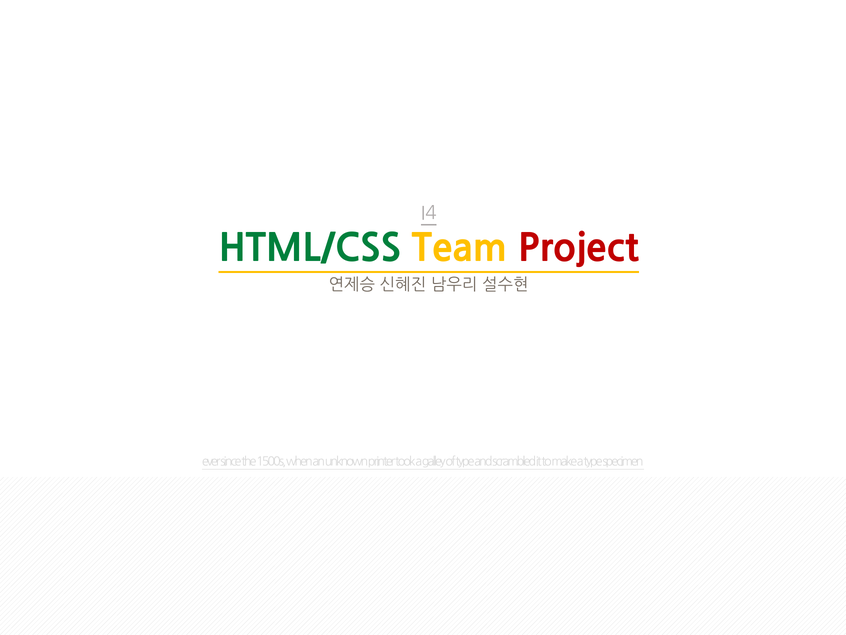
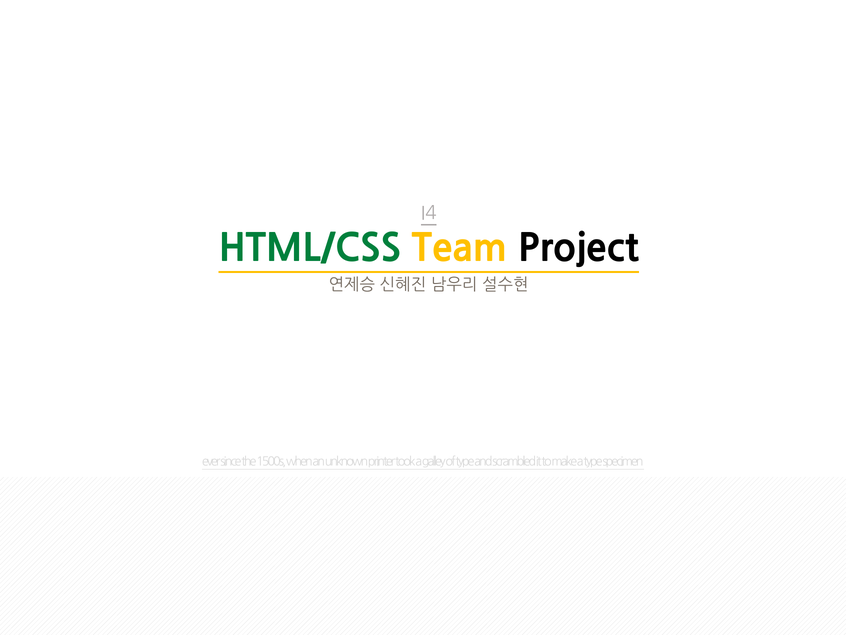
Project colour: red -> black (578, 249)
